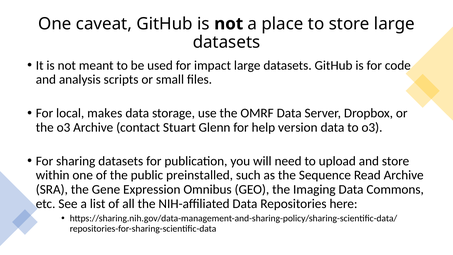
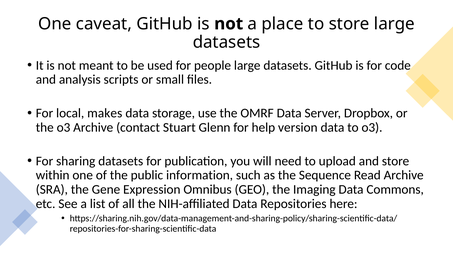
impact: impact -> people (213, 65)
preinstalled: preinstalled -> information (200, 175)
